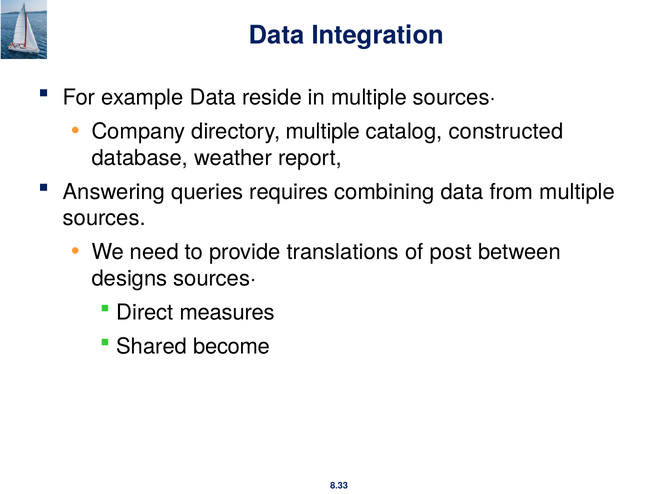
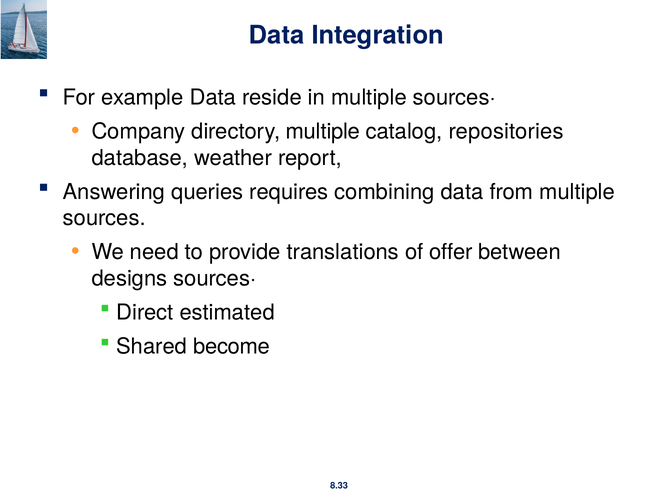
constructed: constructed -> repositories (506, 132)
post: post -> offer (451, 252)
measures: measures -> estimated (227, 313)
